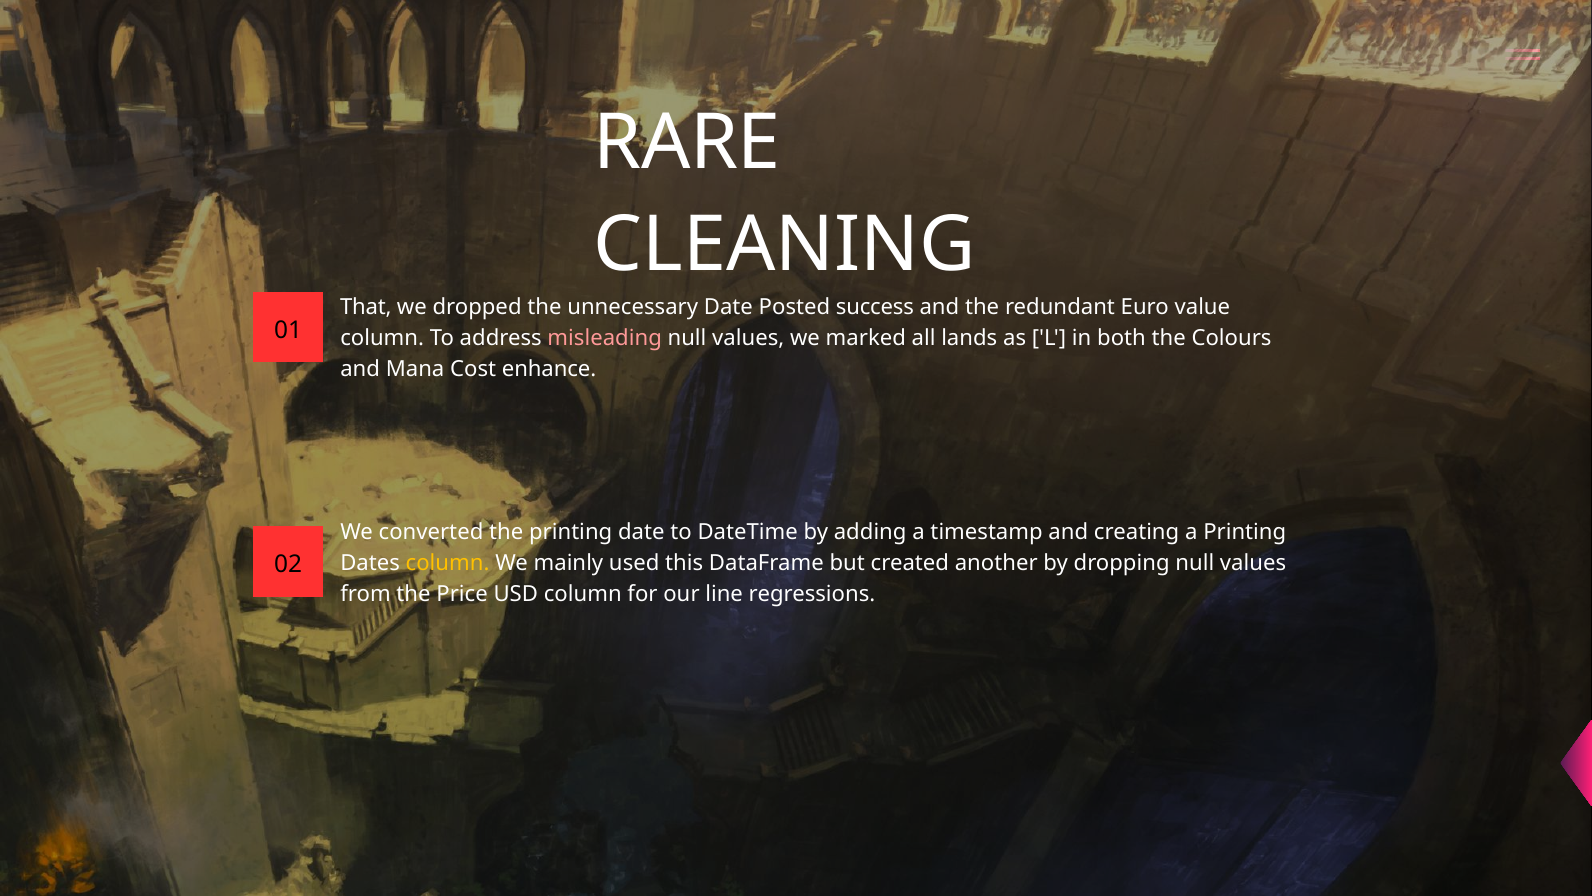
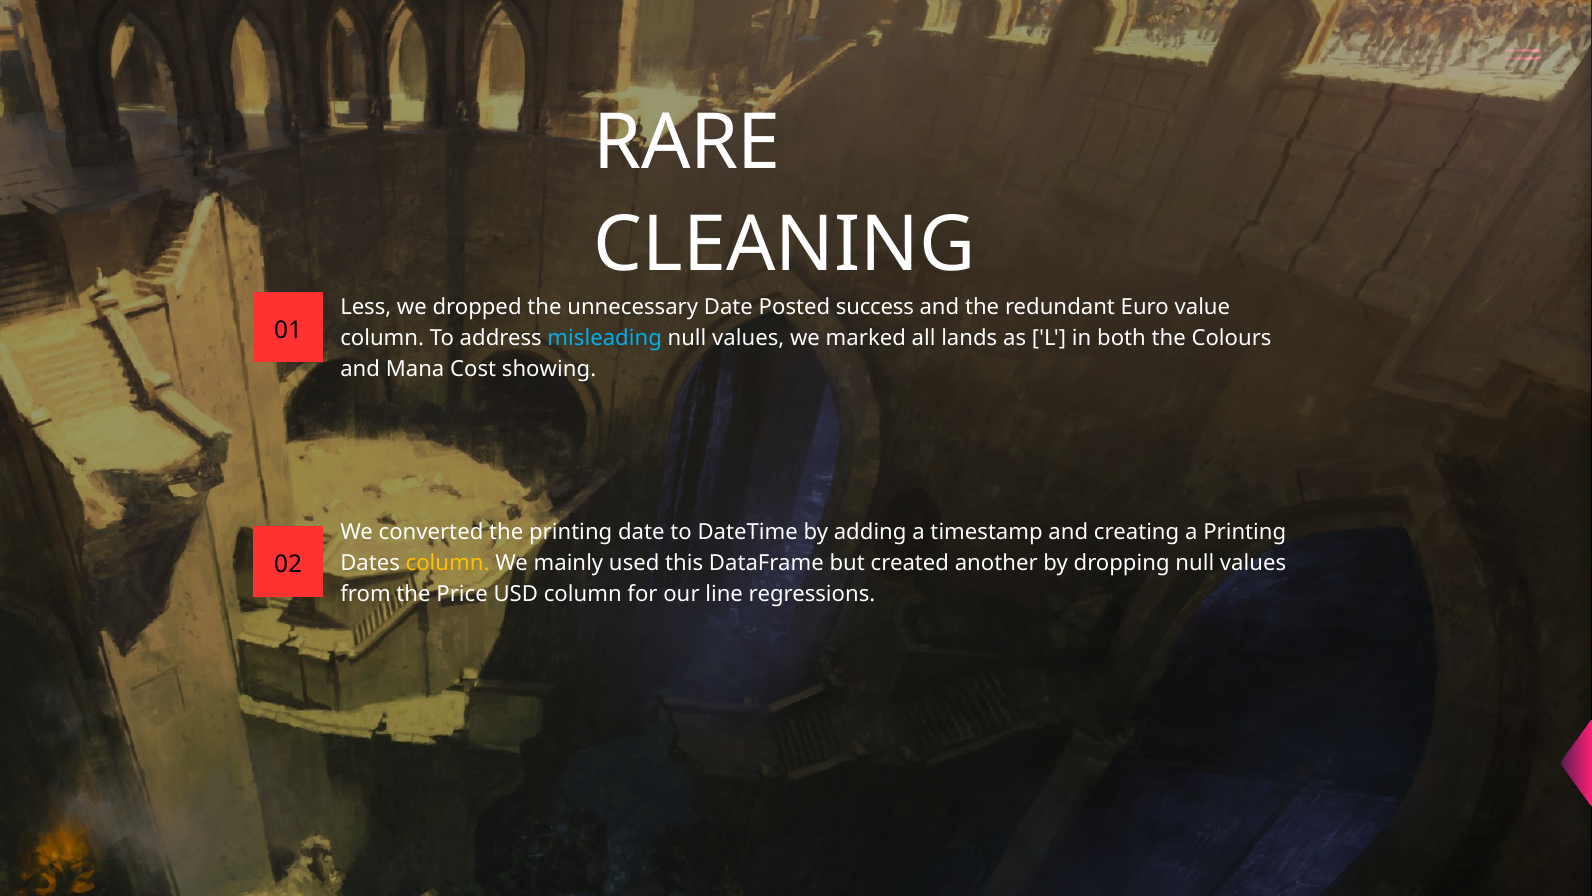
That: That -> Less (366, 307)
misleading colour: pink -> light blue (605, 338)
enhance: enhance -> showing (549, 369)
